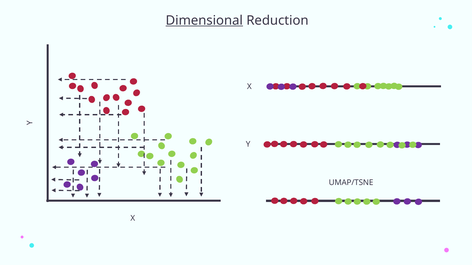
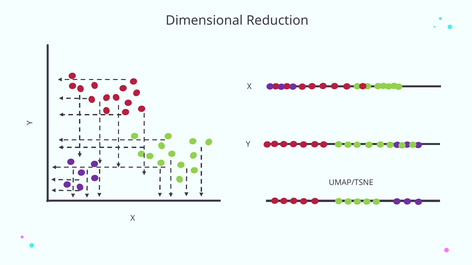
Dimensional underline: present -> none (204, 21)
